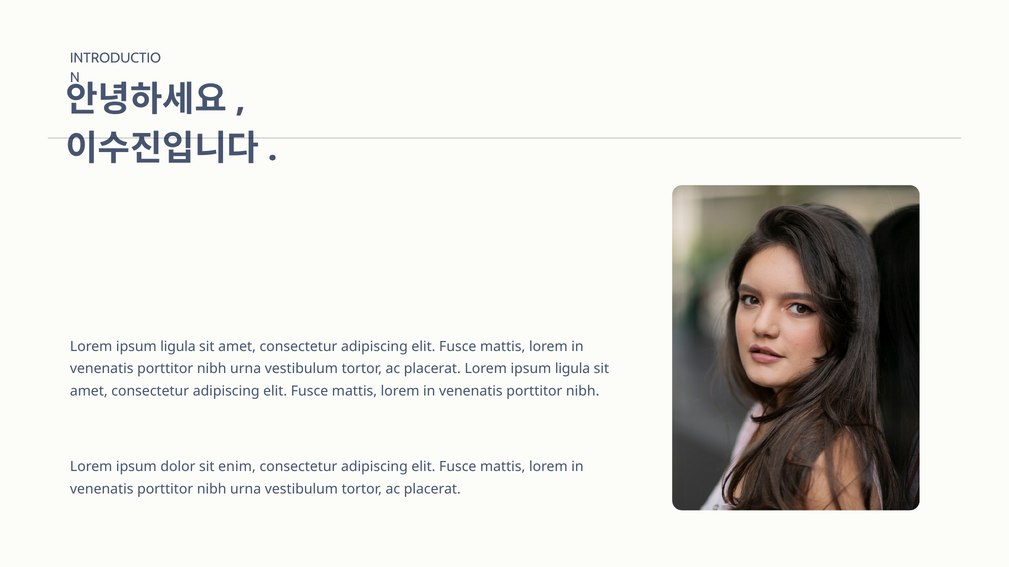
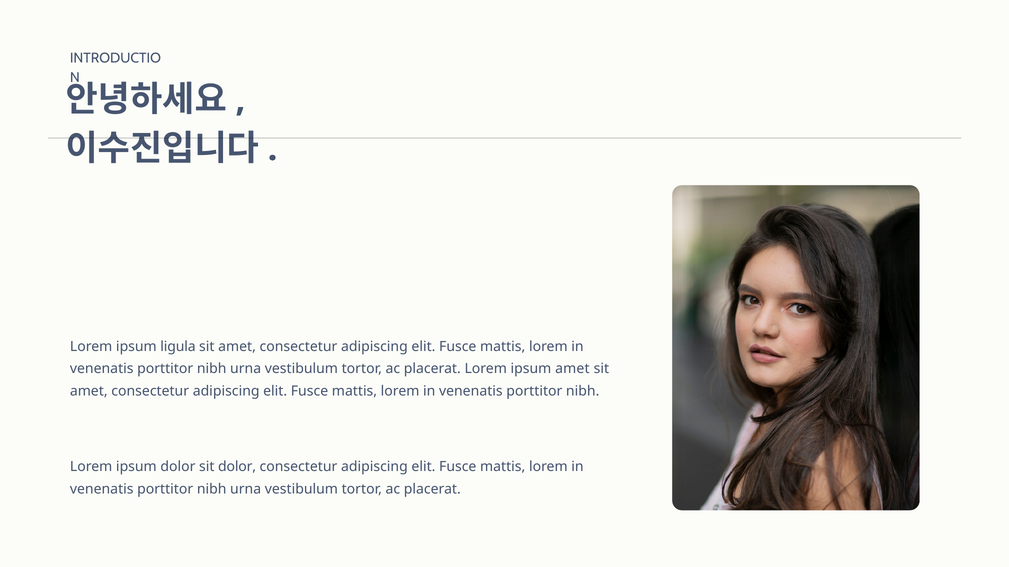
placerat Lorem ipsum ligula: ligula -> amet (572, 369)
sit enim: enim -> dolor (237, 467)
